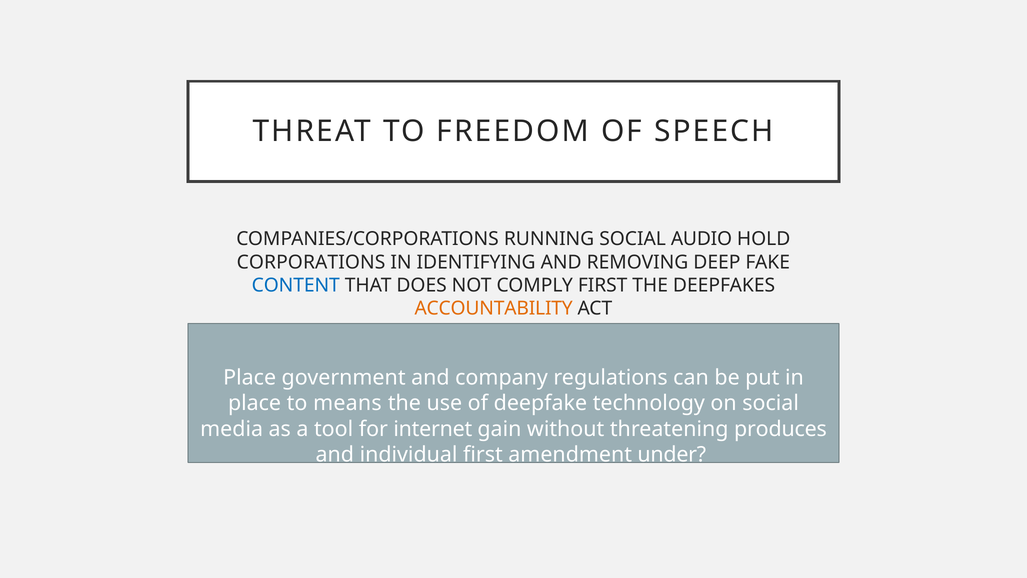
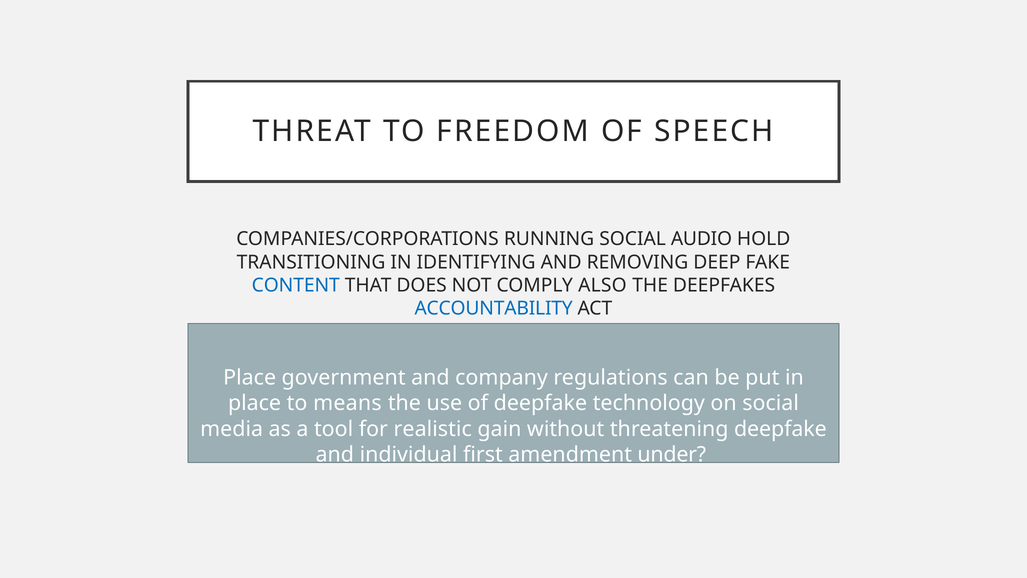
CORPORATIONS: CORPORATIONS -> TRANSITIONING (311, 262)
COMPLY FIRST: FIRST -> ALSO (602, 285)
ACCOUNTABILITY colour: orange -> blue (494, 308)
internet: internet -> realistic (433, 429)
threatening produces: produces -> deepfake (780, 429)
